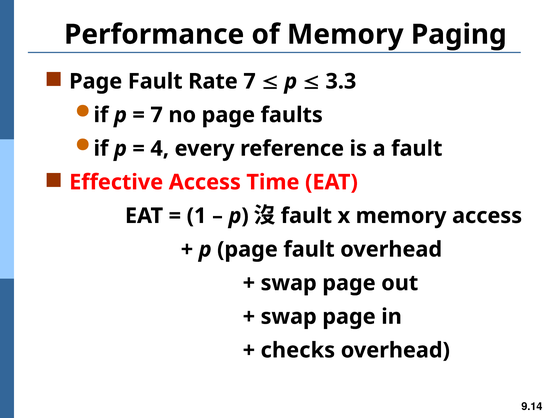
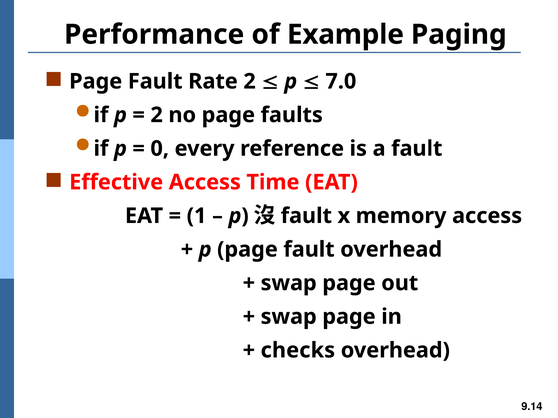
of Memory: Memory -> Example (345, 35)
Rate 7: 7 -> 2 (250, 81)
3.3: 3.3 -> 7.0 (341, 81)
7: 7 -> 2 (157, 115)
4: 4 -> 0 (160, 149)
